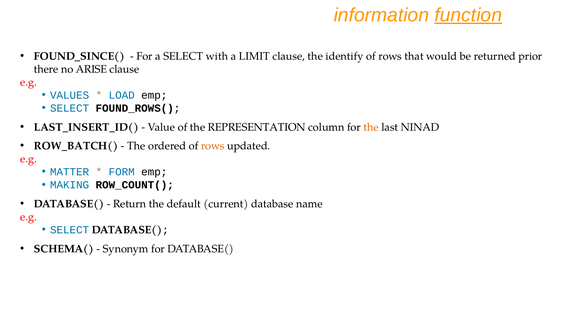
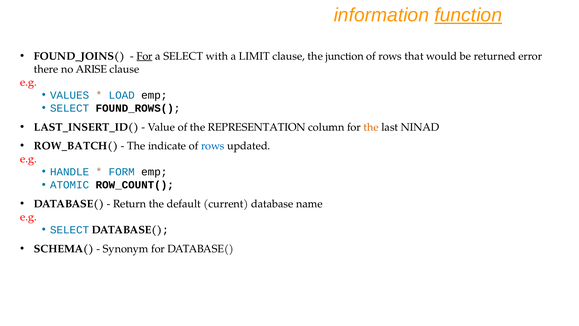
FOUND_SINCE(: FOUND_SINCE( -> FOUND_JOINS( (79, 56)
For underline: none -> present (145, 56)
identify: identify -> junction (345, 56)
prior: prior -> error (530, 56)
ordered: ordered -> indicate (167, 146)
rows colour: orange -> blue (213, 146)
MATTER: MATTER -> HANDLE (70, 172)
MAKING: MAKING -> ATOMIC (70, 185)
